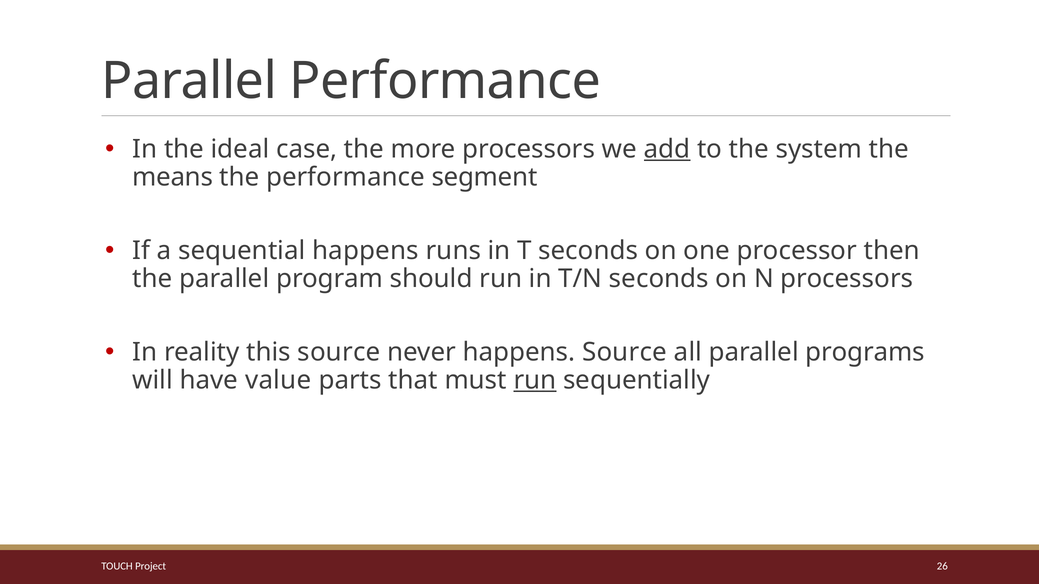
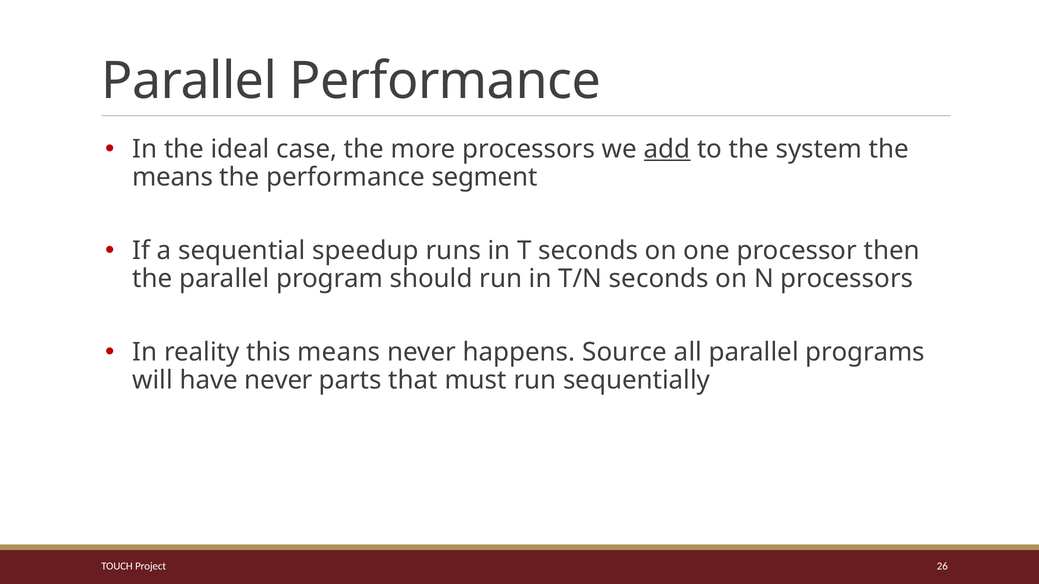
sequential happens: happens -> speedup (365, 251)
this source: source -> means (339, 352)
have value: value -> never (279, 380)
run underline: present -> none (535, 380)
